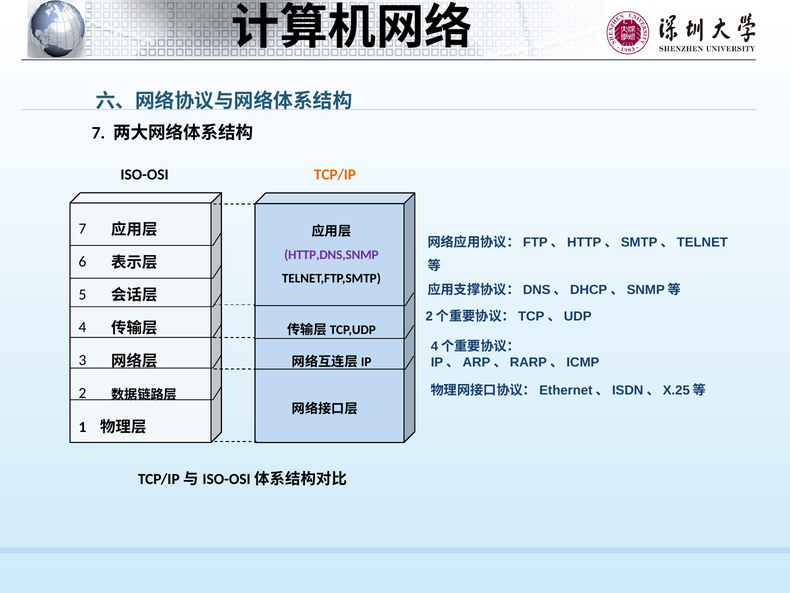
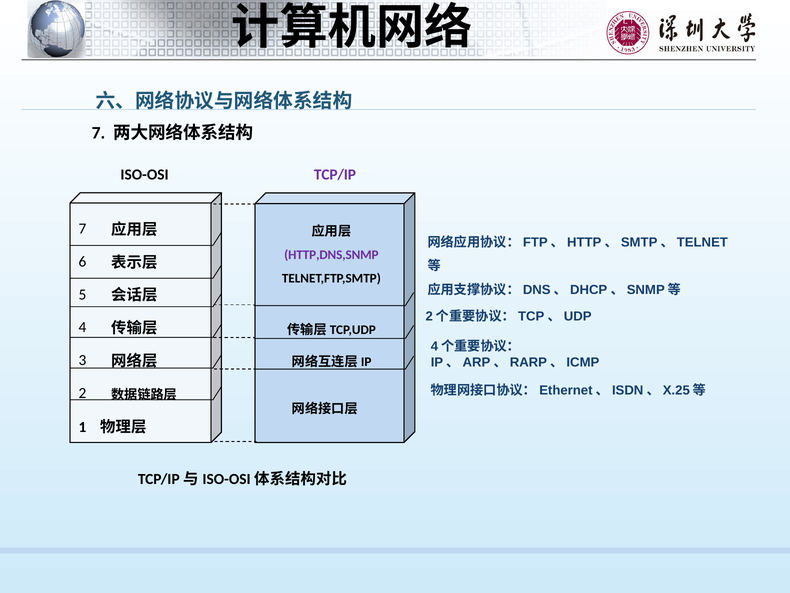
TCP/IP colour: orange -> purple (335, 175)
